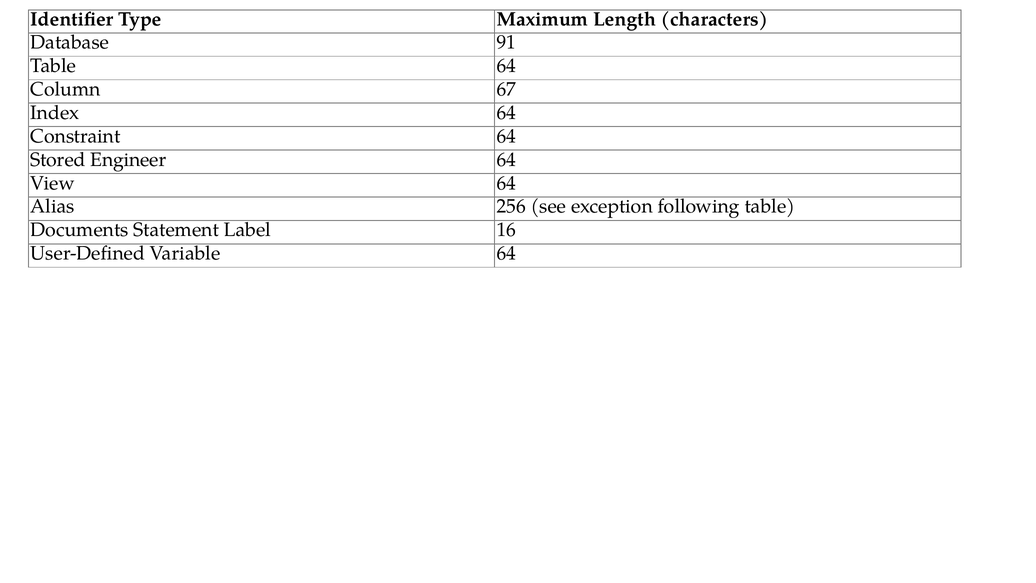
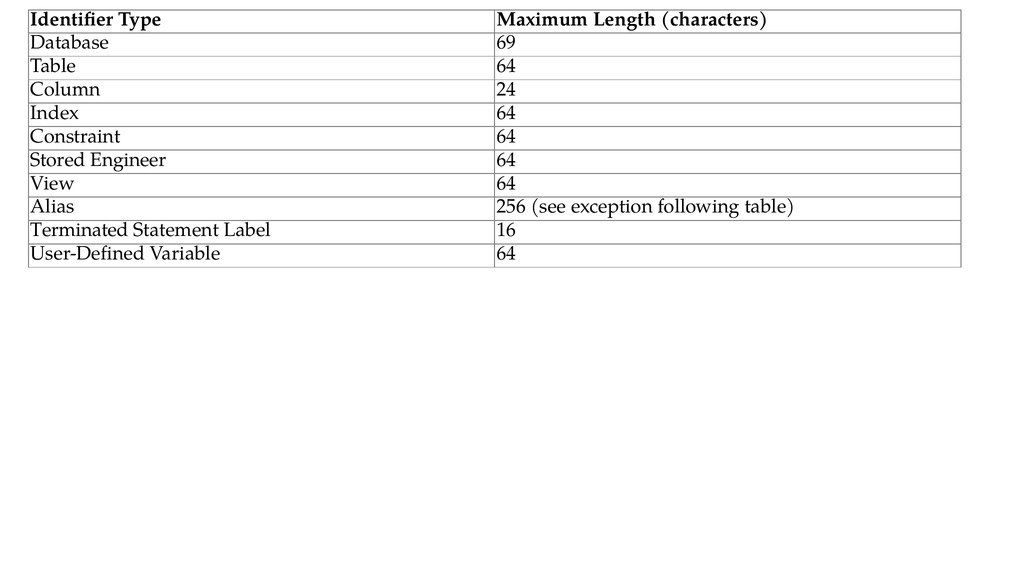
91: 91 -> 69 (506, 42)
67: 67 -> 24 (506, 89)
Documents: Documents -> Terminated (80, 230)
